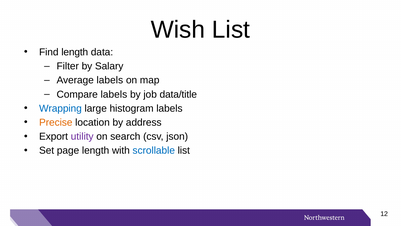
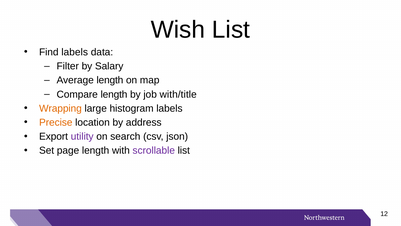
Find length: length -> labels (75, 52)
Average labels: labels -> length (110, 80)
Compare labels: labels -> length (114, 94)
data/title: data/title -> with/title (178, 94)
Wrapping colour: blue -> orange (60, 108)
scrollable colour: blue -> purple (154, 150)
